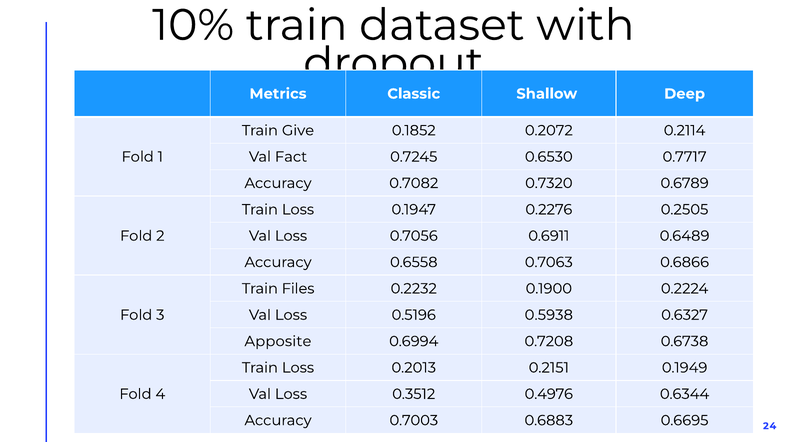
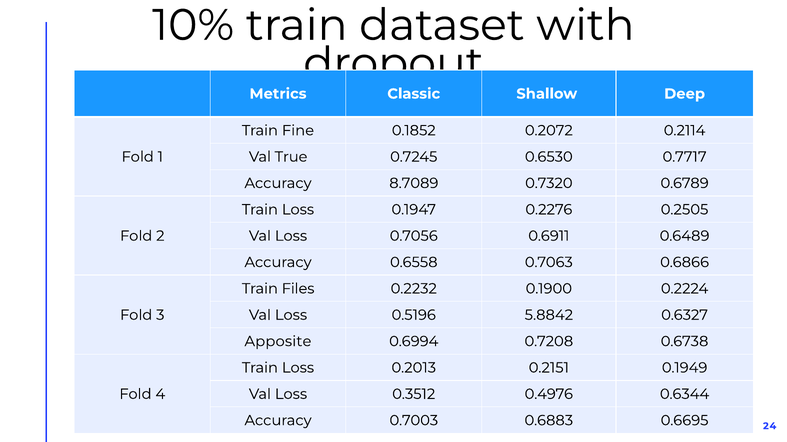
Give: Give -> Fine (298, 131)
Fact: Fact -> True (291, 157)
0.7082: 0.7082 -> 8.7089 (414, 183)
0.5938: 0.5938 -> 5.8842 (549, 315)
